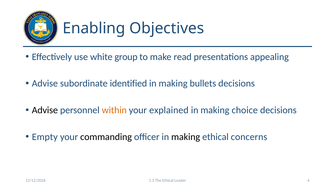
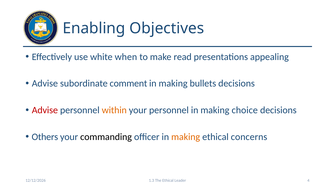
group: group -> when (126, 57)
identified: identified -> comment (128, 83)
Advise colour: black -> red (45, 110)
your explained: explained -> personnel (169, 110)
Empty: Empty -> Others (45, 136)
making colour: black -> orange (186, 136)
